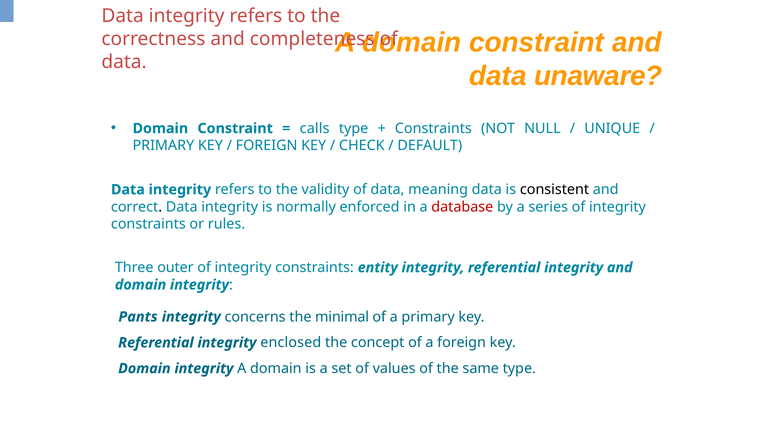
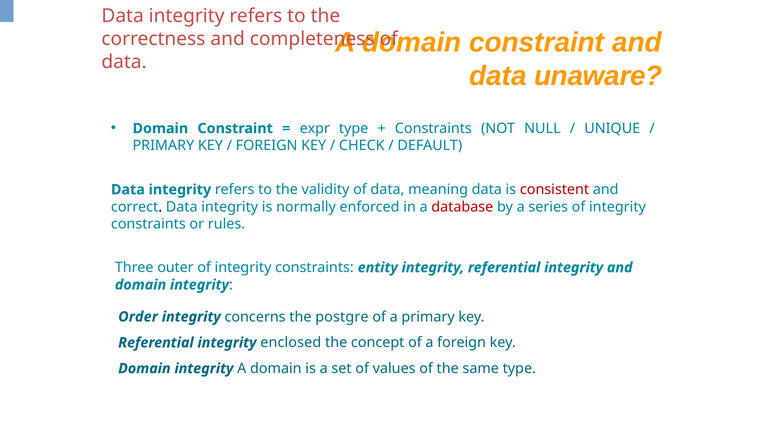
calls: calls -> expr (315, 128)
consistent colour: black -> red (555, 190)
Pants: Pants -> Order (138, 317)
minimal: minimal -> postgre (342, 317)
